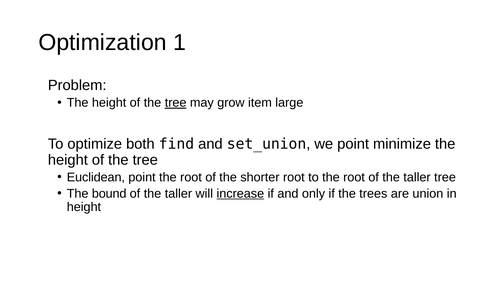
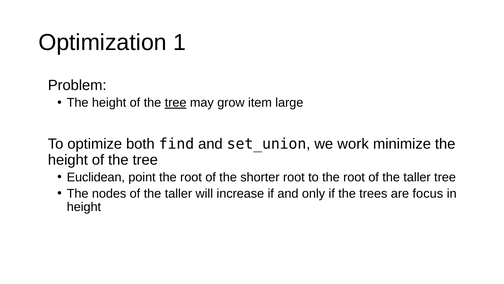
we point: point -> work (353, 144)
bound: bound -> nodes (109, 193)
increase underline: present -> none (240, 193)
union: union -> focus (428, 193)
